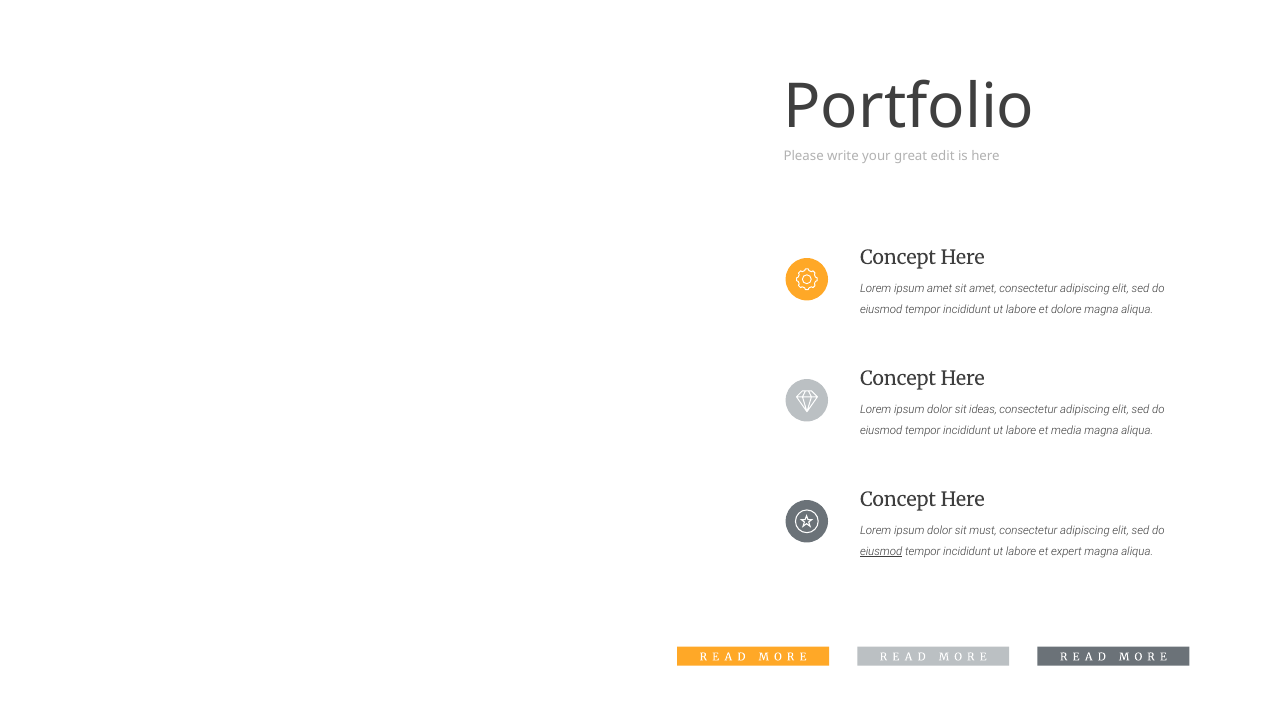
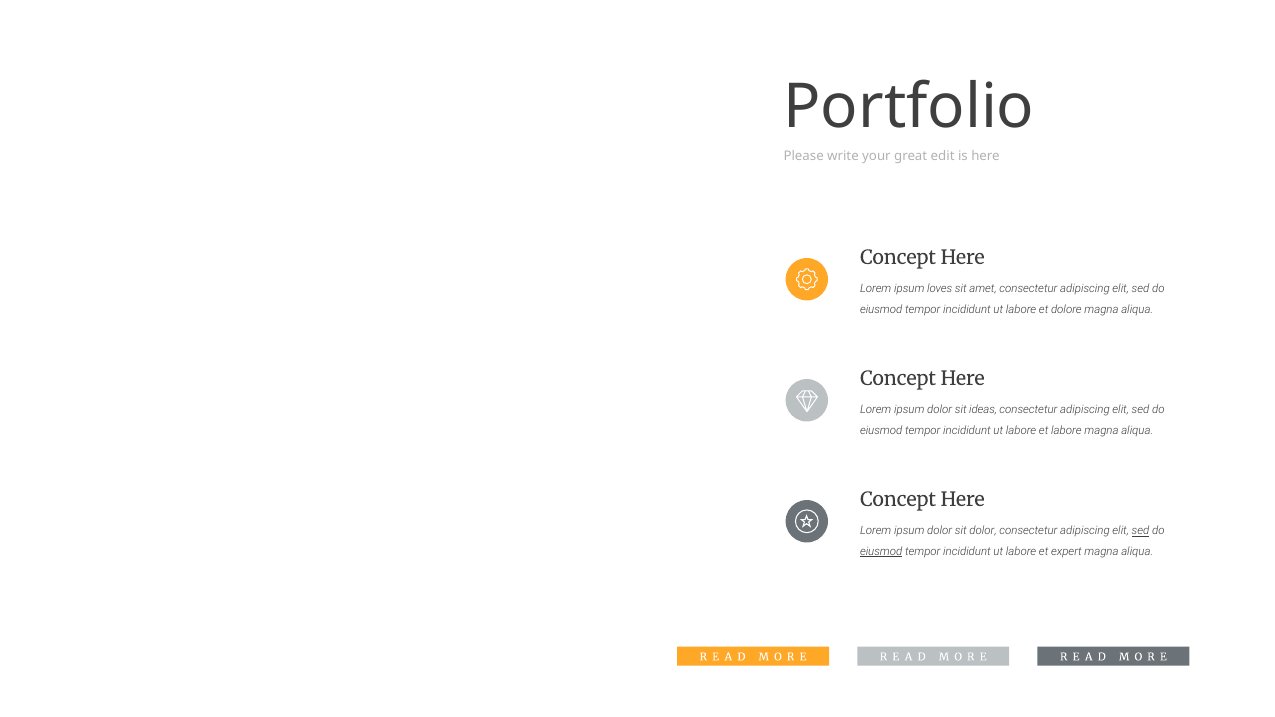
ipsum amet: amet -> loves (940, 289)
et media: media -> labore (1066, 431)
sit must: must -> dolor (983, 531)
sed underline: none -> present (1141, 531)
